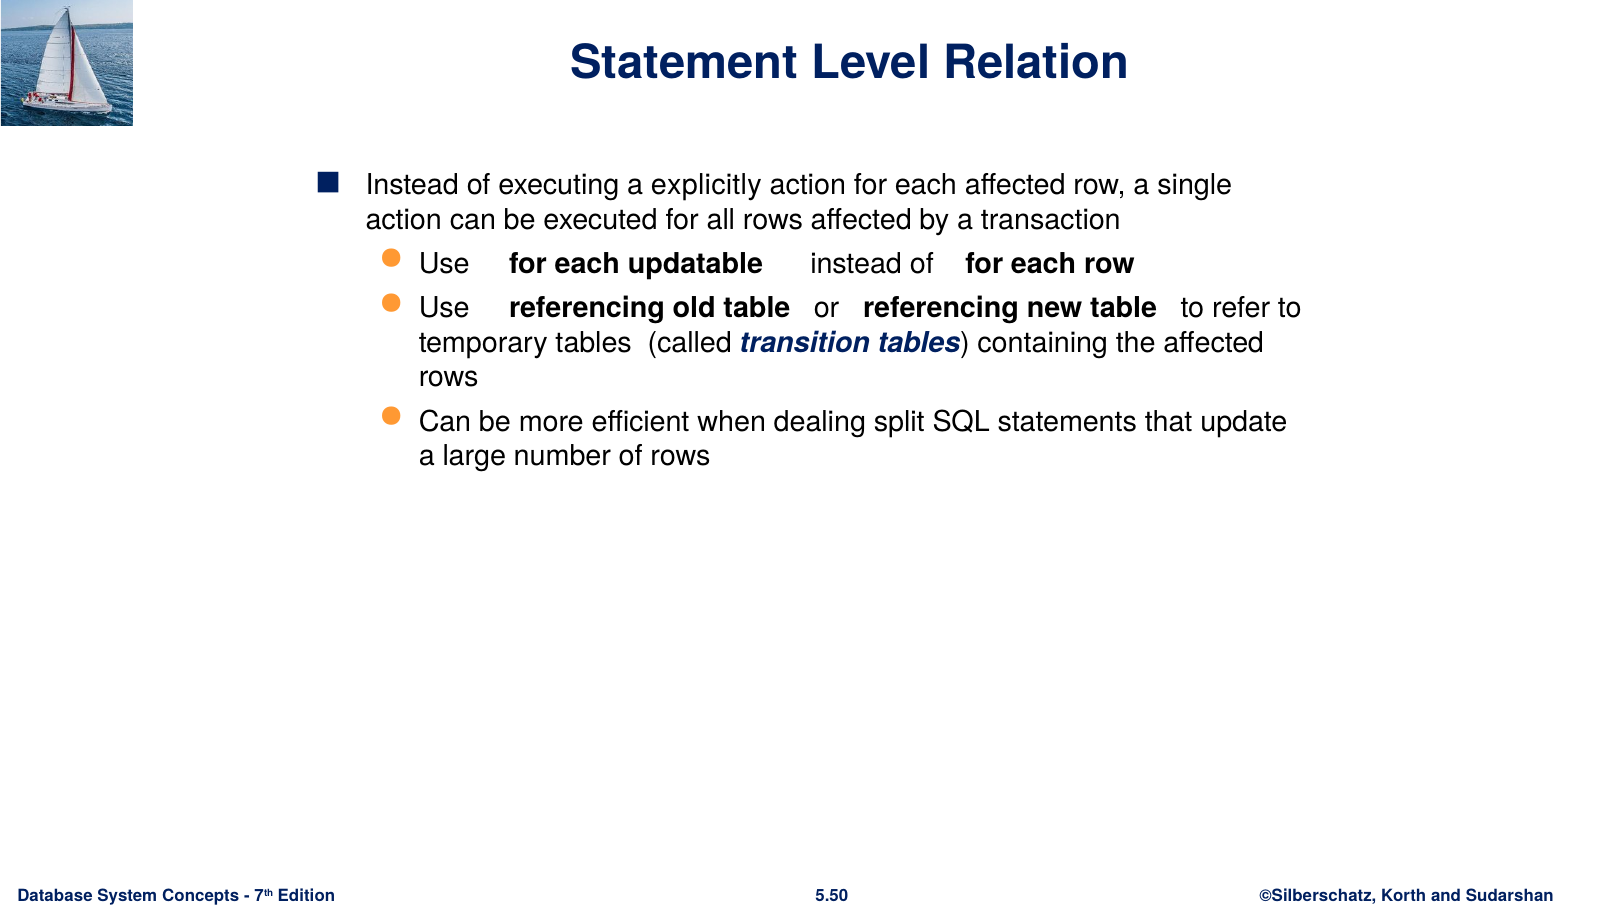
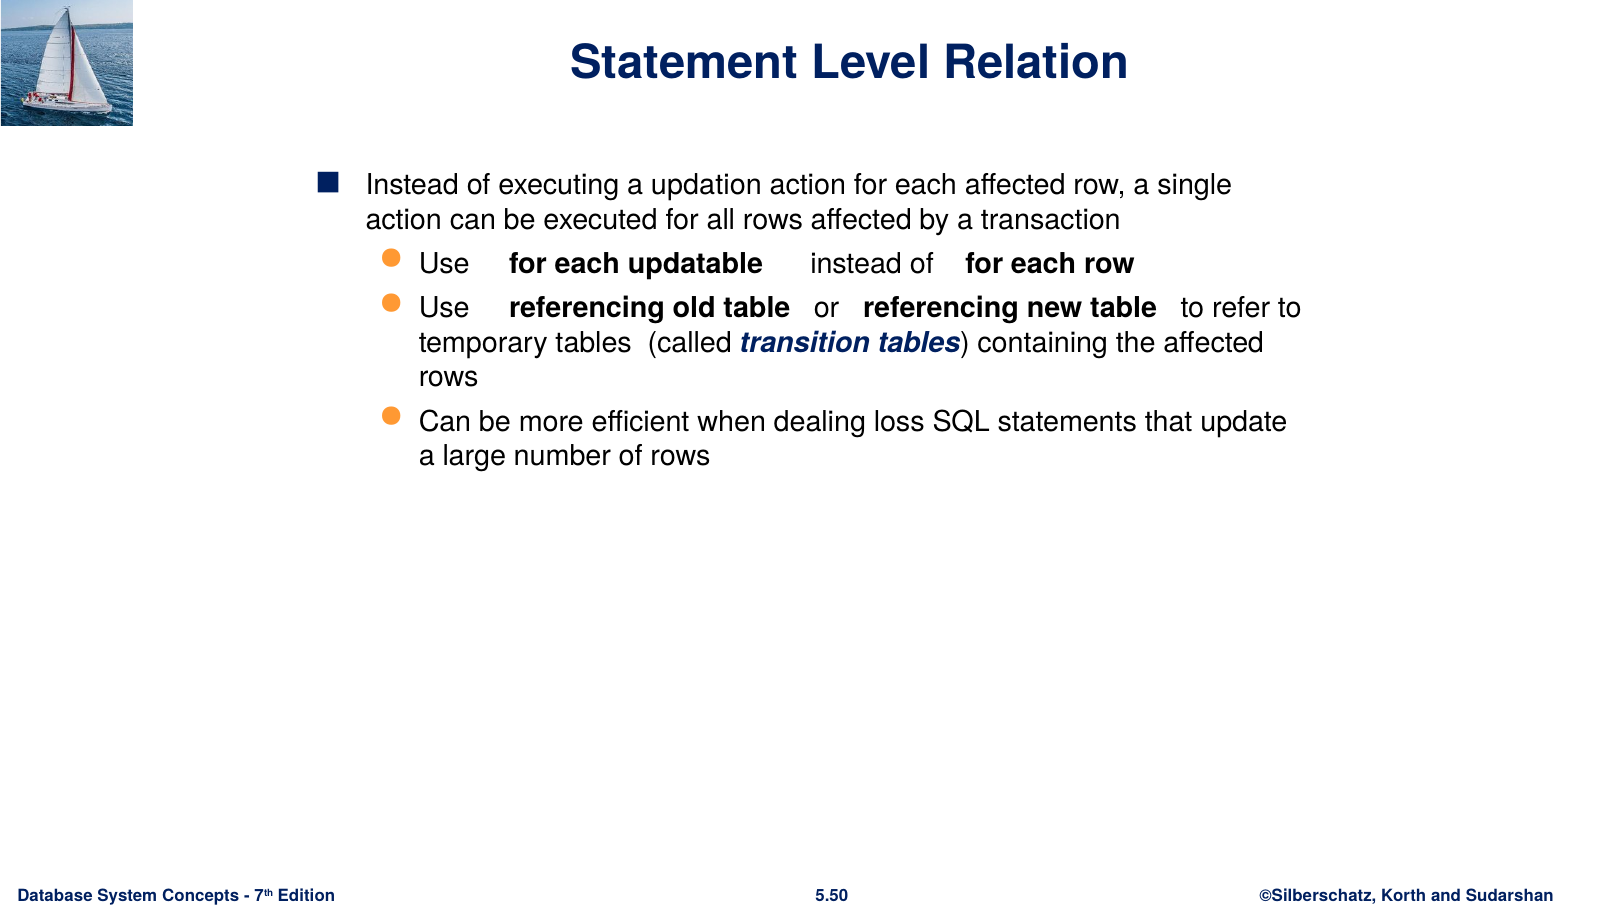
explicitly: explicitly -> updation (706, 186)
split: split -> loss (899, 422)
